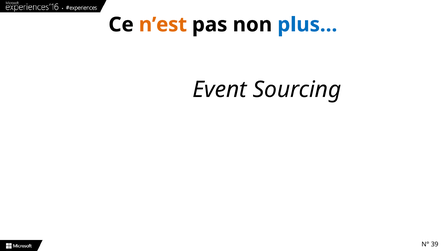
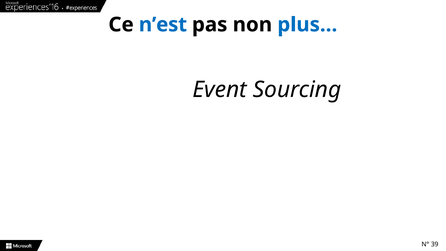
n’est colour: orange -> blue (163, 25)
